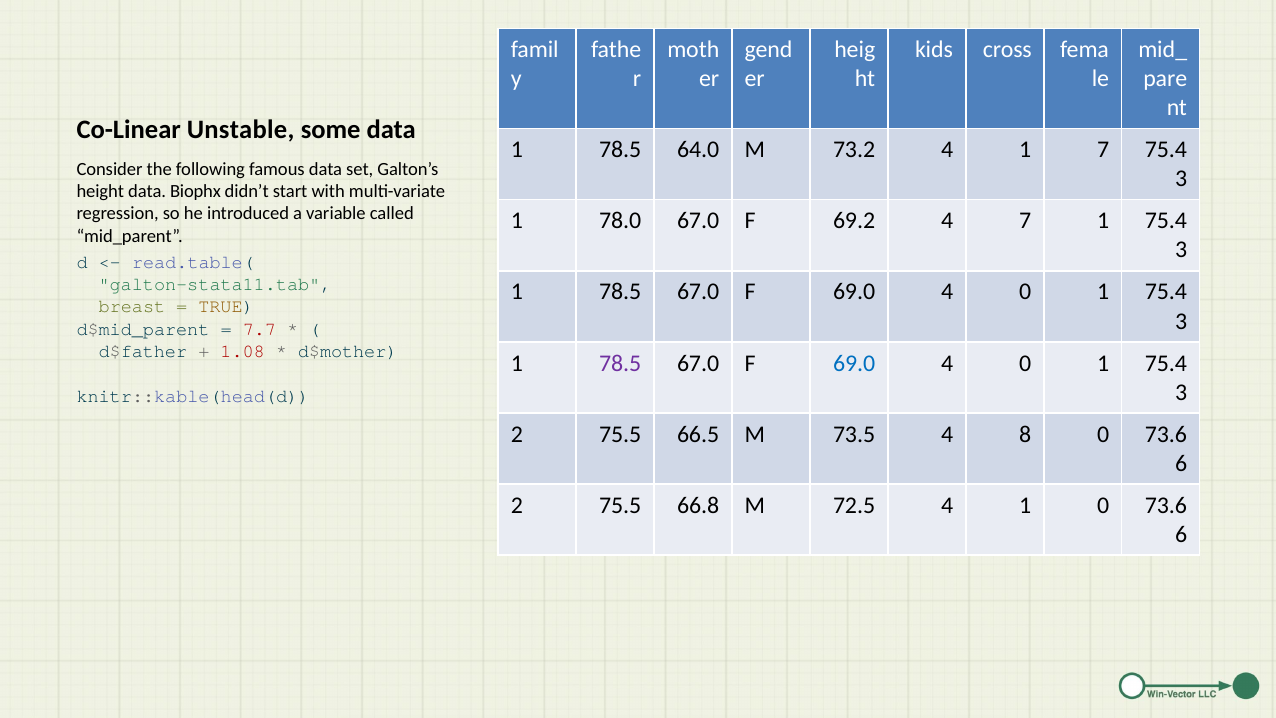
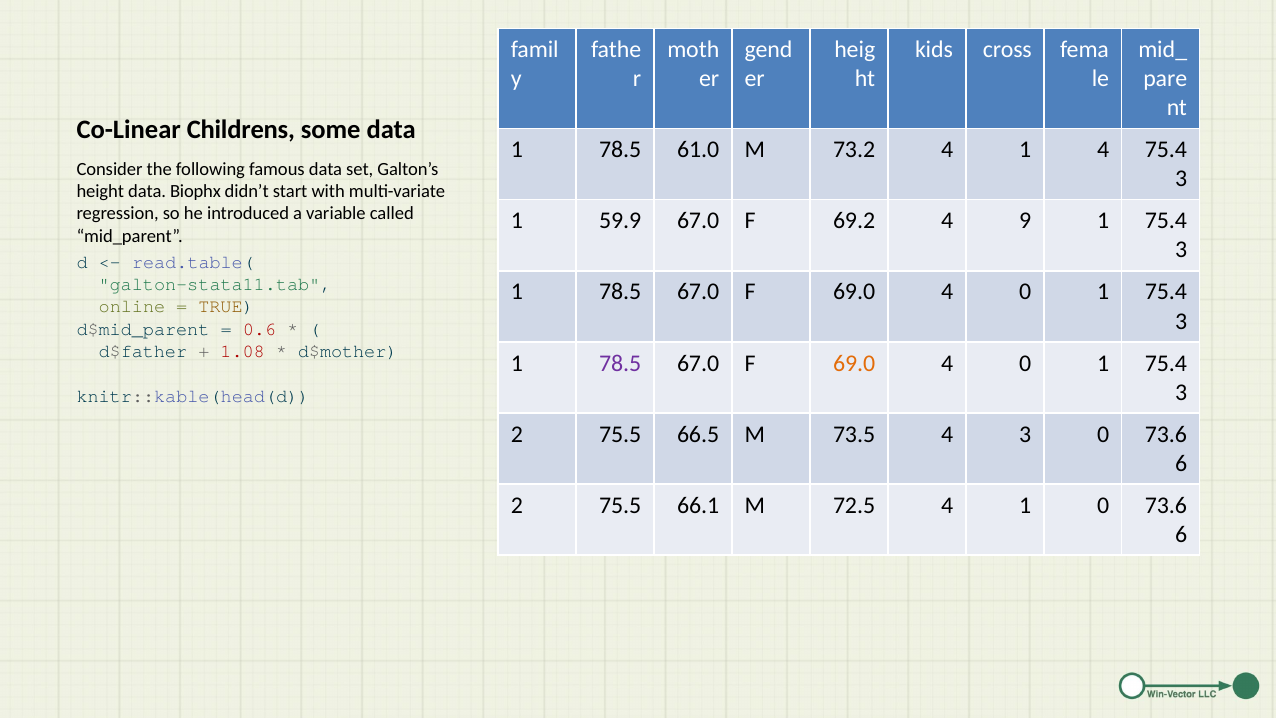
Unstable: Unstable -> Childrens (241, 130)
64.0: 64.0 -> 61.0 (698, 150)
1 7: 7 -> 4 (1103, 150)
78.0: 78.0 -> 59.9 (620, 221)
4 7: 7 -> 9 (1025, 221)
breast: breast -> online (132, 307)
7.7: 7.7 -> 0.6 (259, 329)
69.0 colour: blue -> orange (854, 363)
4 8: 8 -> 3 (1025, 434)
66.8: 66.8 -> 66.1 (698, 505)
